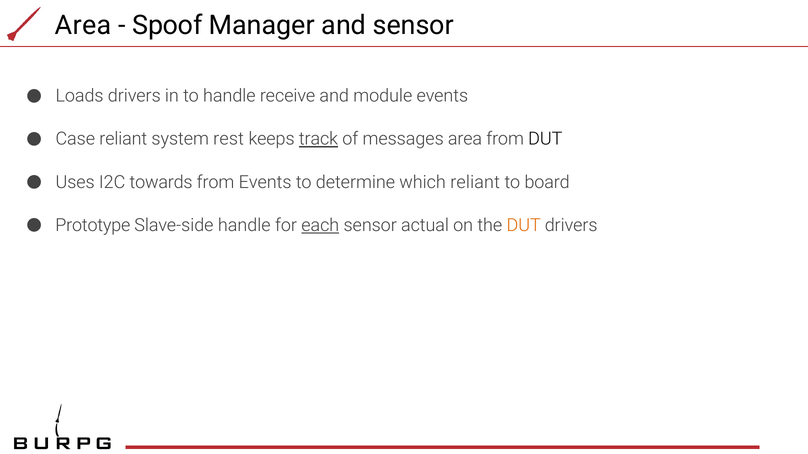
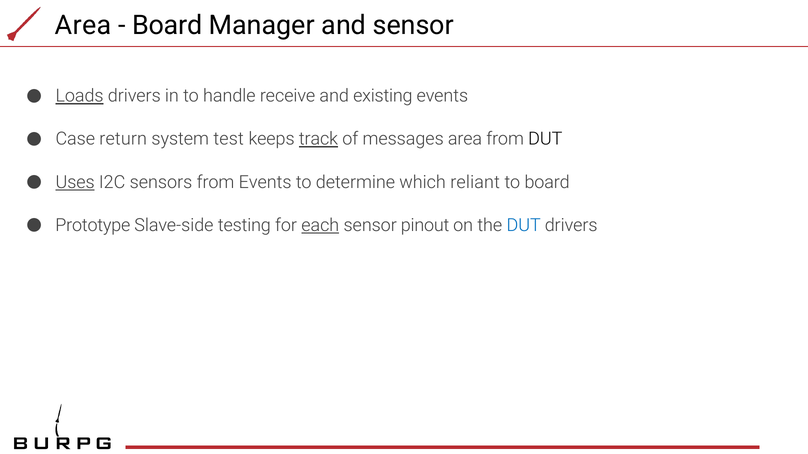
Spoof: Spoof -> Board (167, 25)
Loads underline: none -> present (80, 96)
module: module -> existing (383, 96)
Case reliant: reliant -> return (123, 139)
rest: rest -> test (229, 139)
Uses underline: none -> present (75, 182)
towards: towards -> sensors (161, 182)
Slave-side handle: handle -> testing (244, 225)
actual: actual -> pinout (425, 225)
DUT colour: orange -> blue (524, 225)
